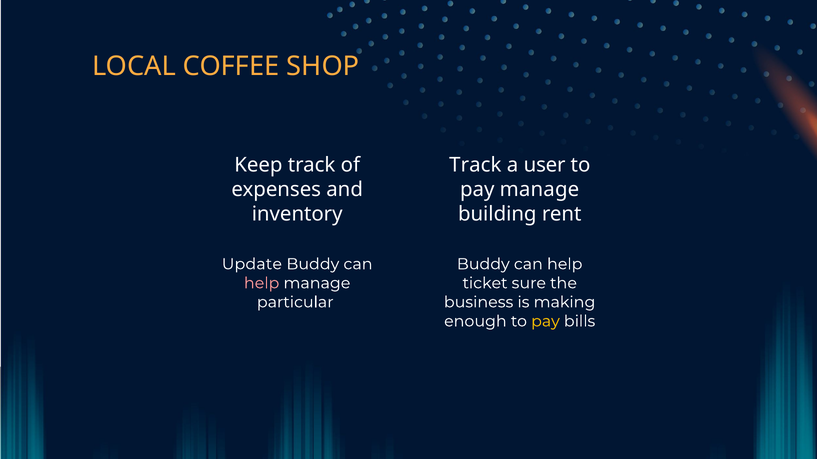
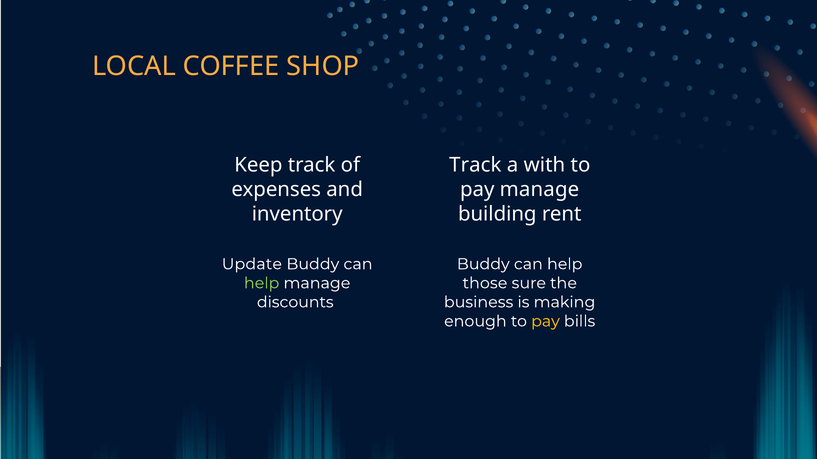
user: user -> with (544, 165)
help colour: pink -> light green (262, 283)
ticket: ticket -> those (485, 283)
particular: particular -> discounts (295, 303)
